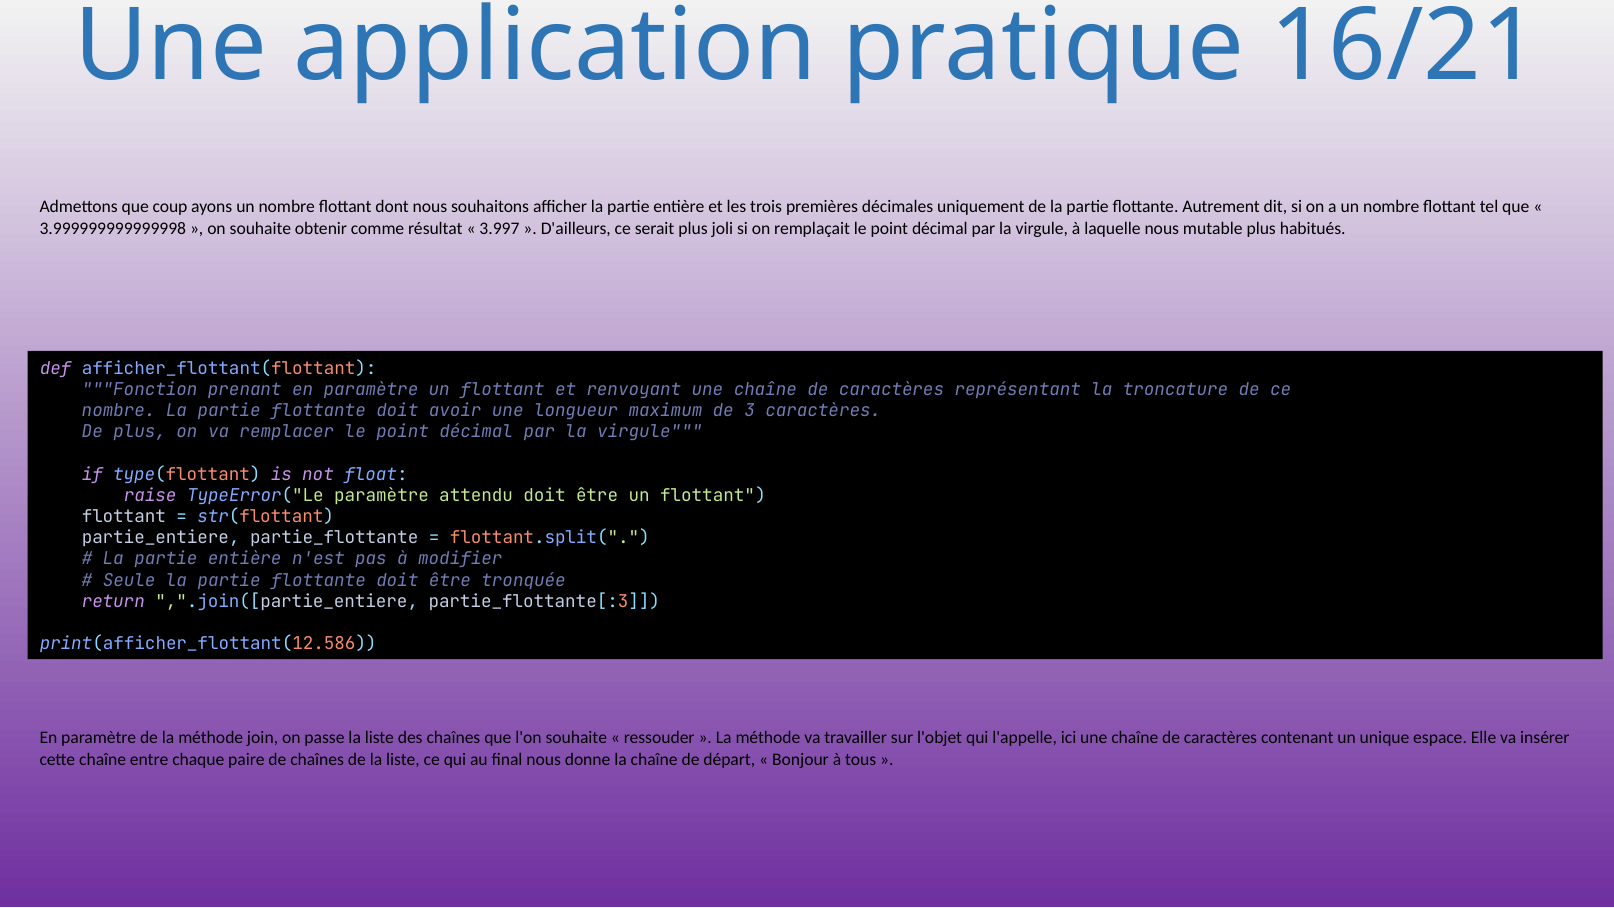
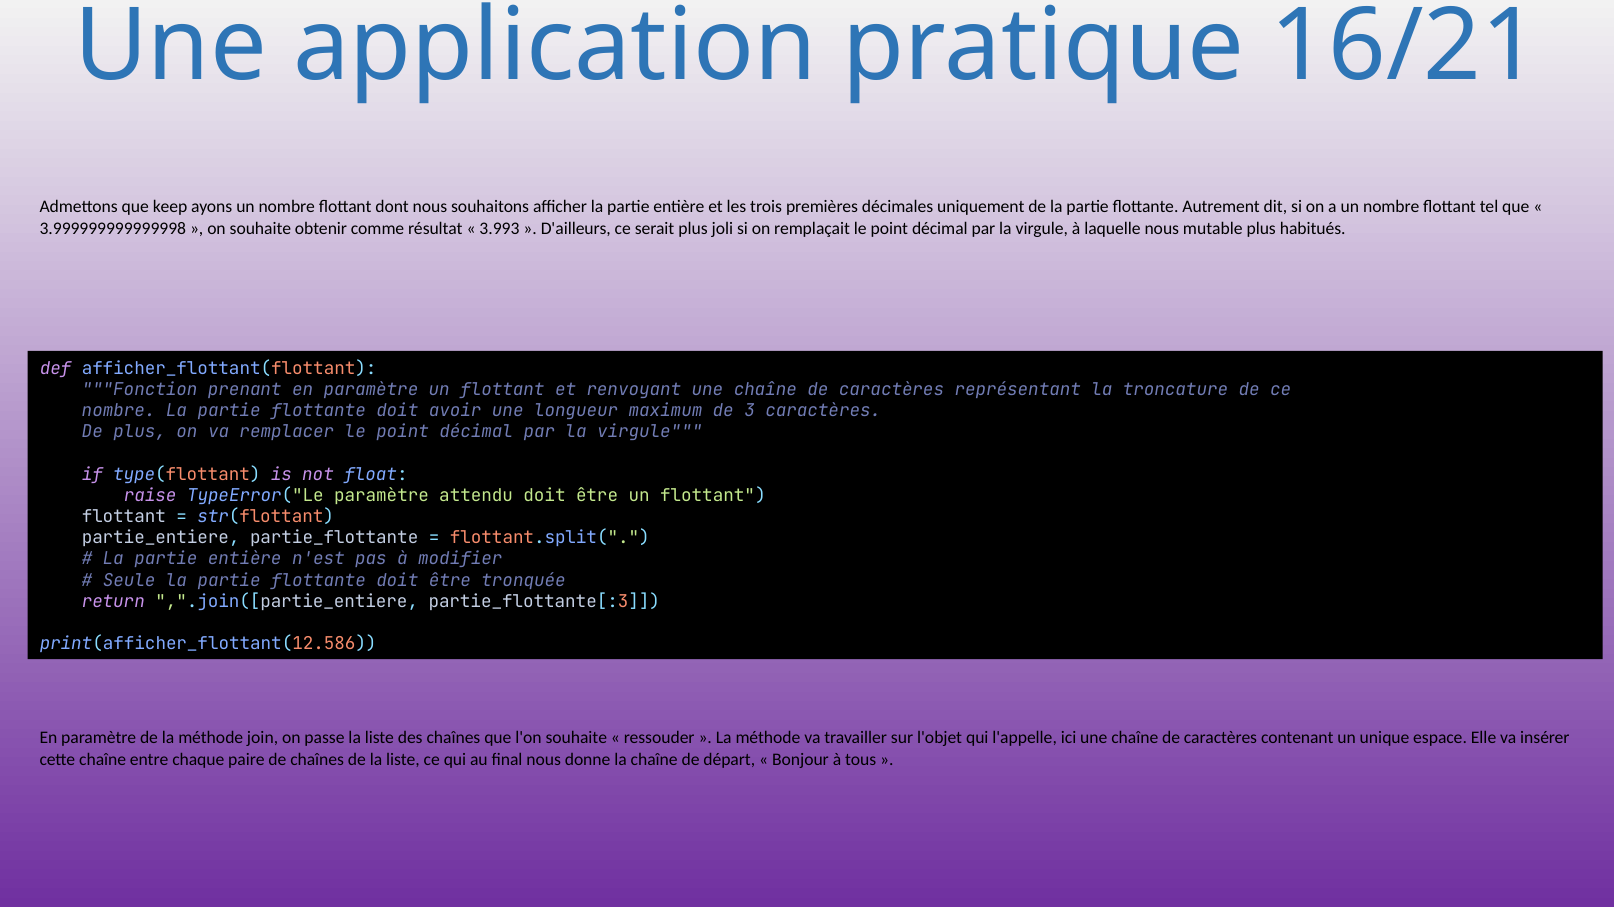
coup: coup -> keep (170, 207)
3.997: 3.997 -> 3.993 (499, 228)
